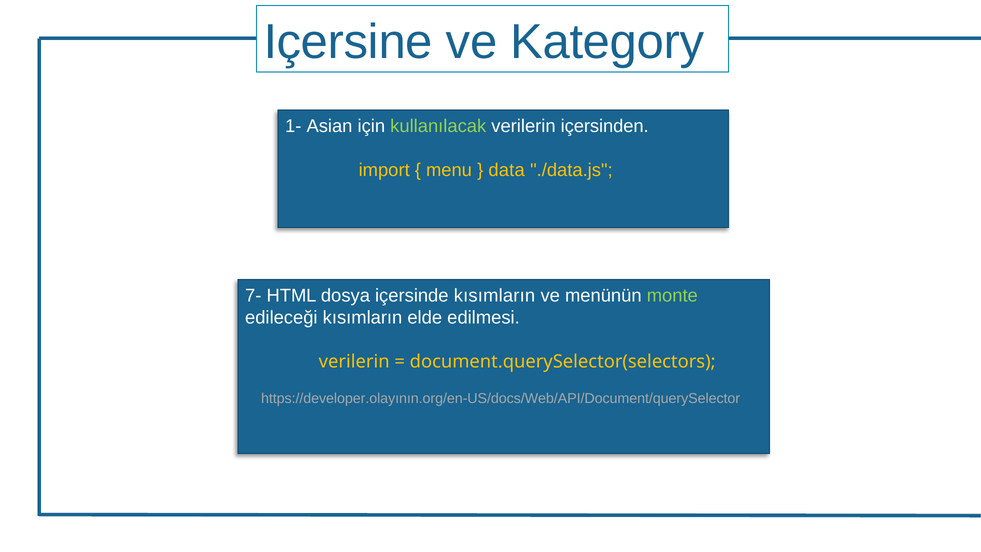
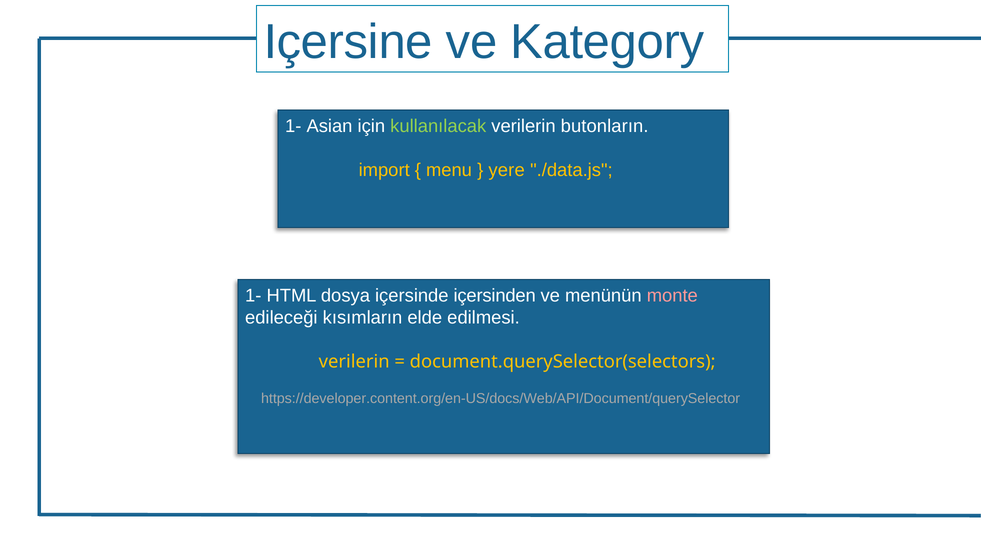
içersinden: içersinden -> butonların (605, 126)
data: data -> yere (507, 170)
7-: 7- -> 1- (253, 296)
içersinde kısımların: kısımların -> içersinden (495, 296)
monte colour: light green -> pink (672, 296)
https://developer.olayının.org/en-US/docs/Web/API/Document/querySelector: https://developer.olayının.org/en-US/docs/Web/API/Document/querySelector -> https://developer.content.org/en-US/docs/Web/API/Document/querySelector (501, 398)
